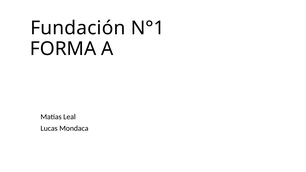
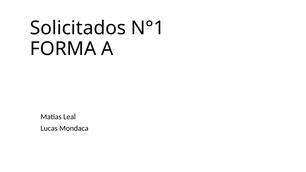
Fundación: Fundación -> Solicitados (78, 28)
